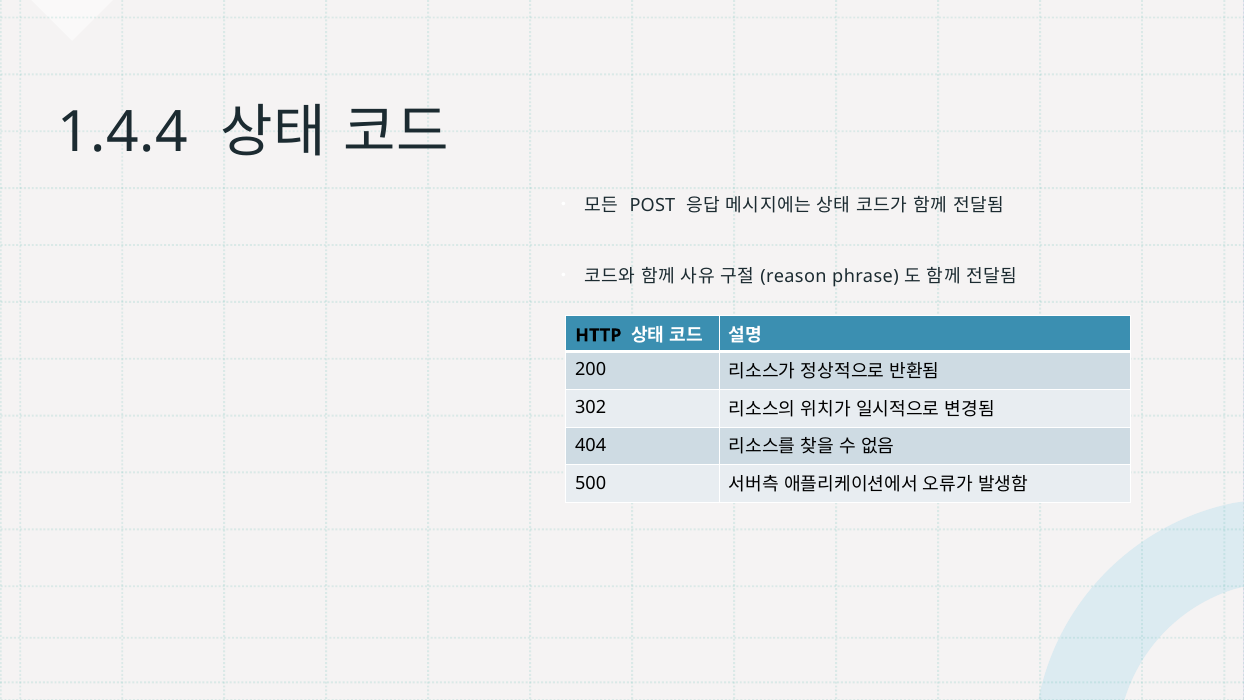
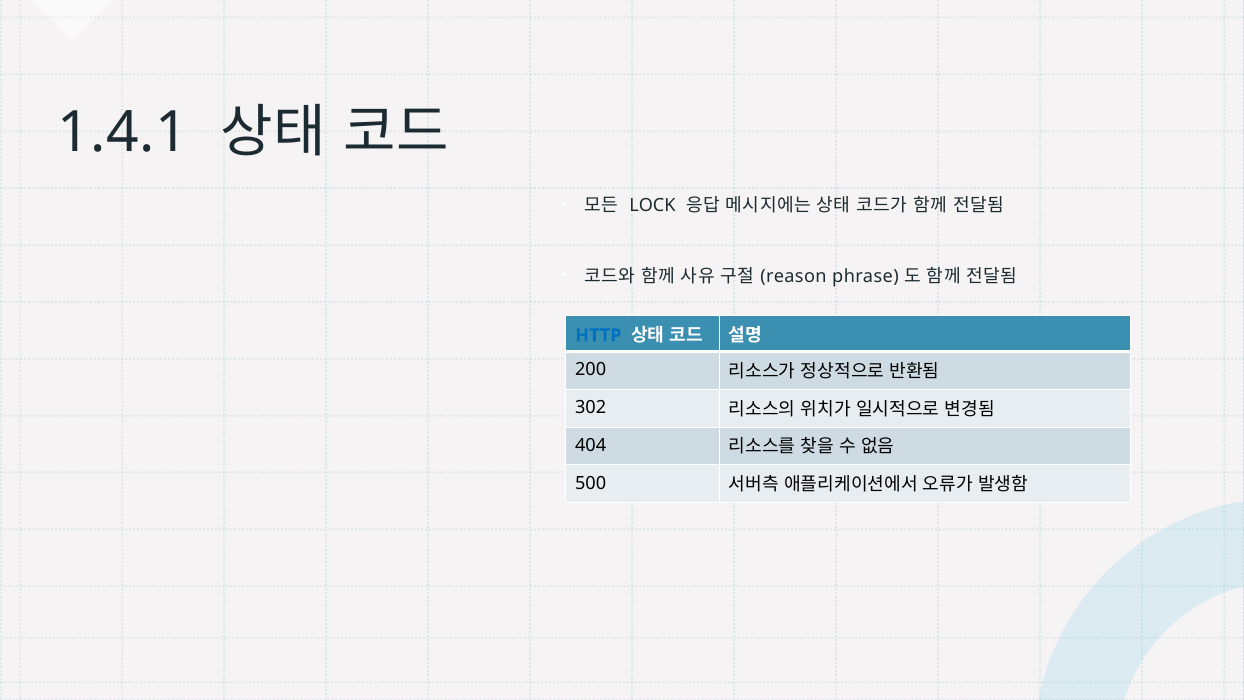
1.4.4: 1.4.4 -> 1.4.1 (123, 133)
POST: POST -> LOCK (653, 205)
HTTP colour: black -> blue (598, 335)
